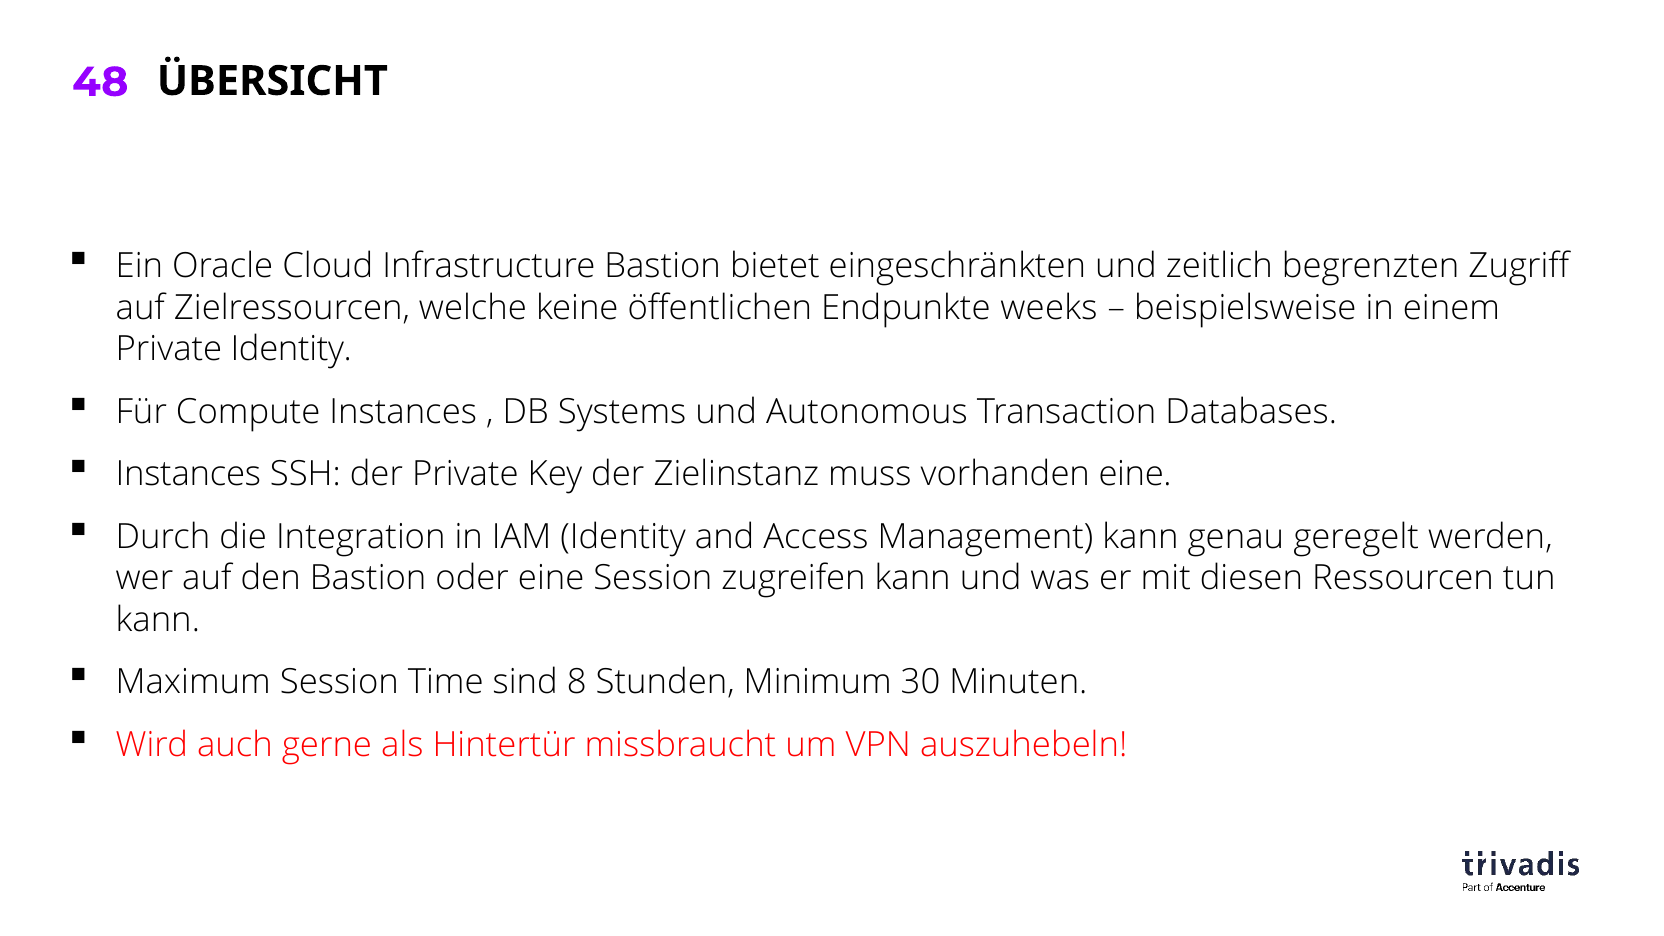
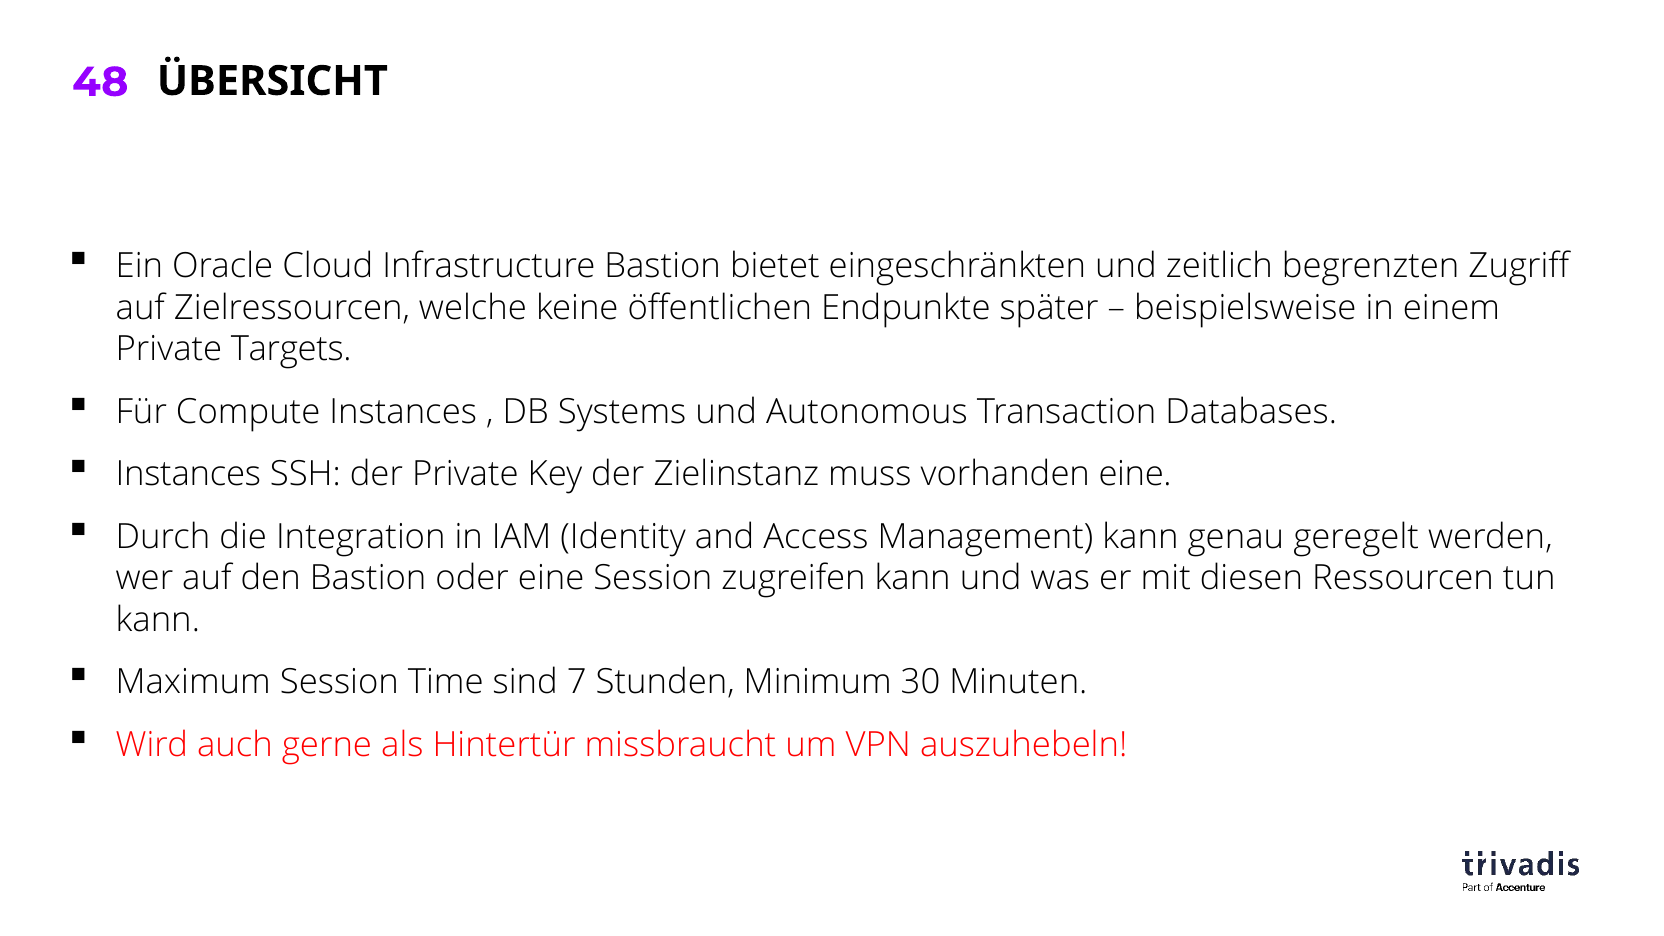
weeks: weeks -> später (1049, 308)
Private Identity: Identity -> Targets (291, 349)
8: 8 -> 7 (577, 682)
